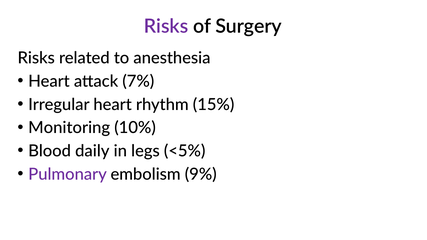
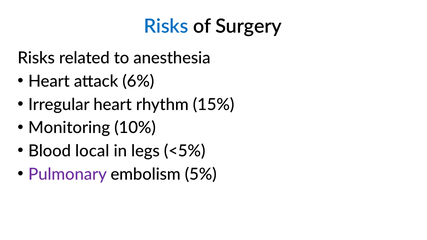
Risks colour: purple -> blue (166, 26)
7%: 7% -> 6% (138, 81)
daily: daily -> local (92, 151)
9%: 9% -> 5% (201, 174)
